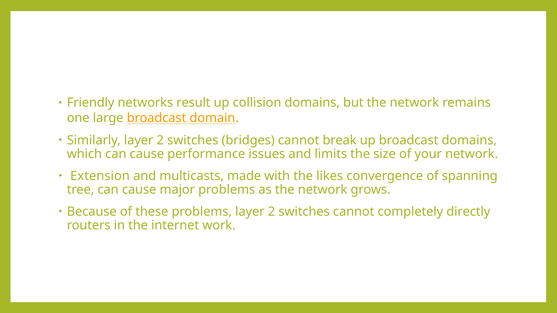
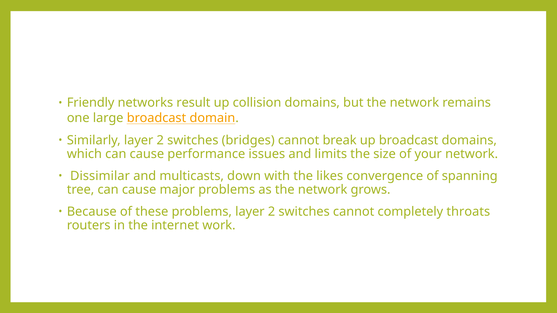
Extension: Extension -> Dissimilar (100, 176)
made: made -> down (244, 176)
directly: directly -> throats (468, 212)
